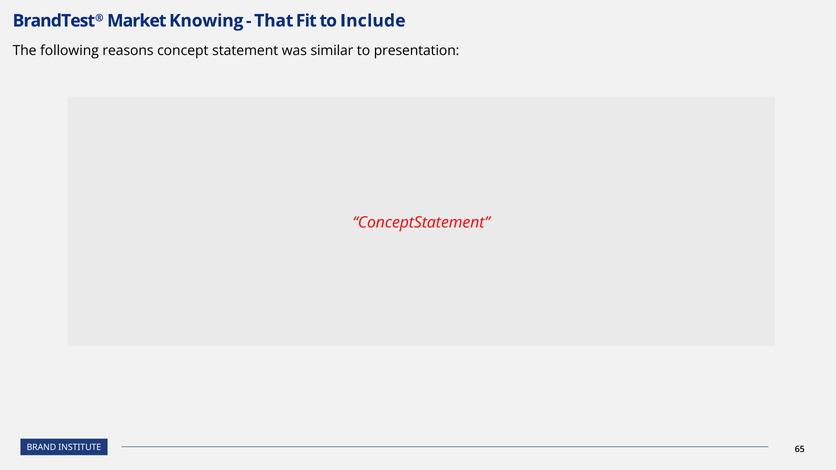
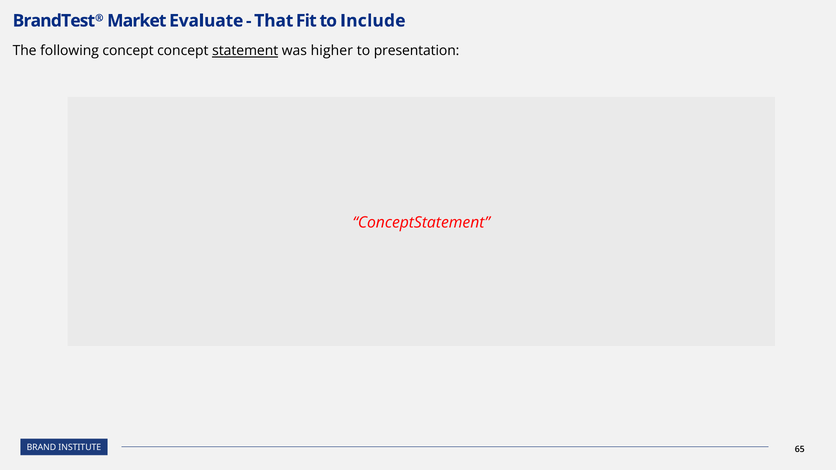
Knowing: Knowing -> Evaluate (206, 21)
following reasons: reasons -> concept (128, 51)
statement underline: none -> present (245, 51)
similar: similar -> higher (332, 51)
